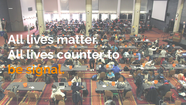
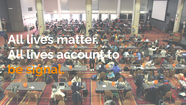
counter: counter -> account (81, 54)
